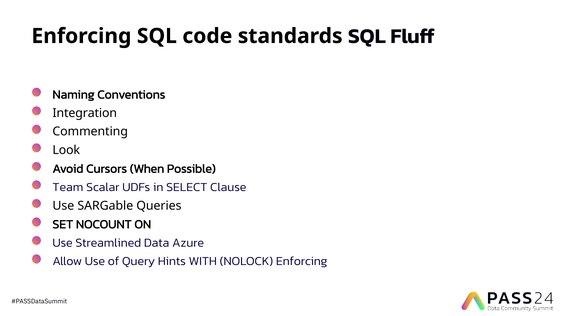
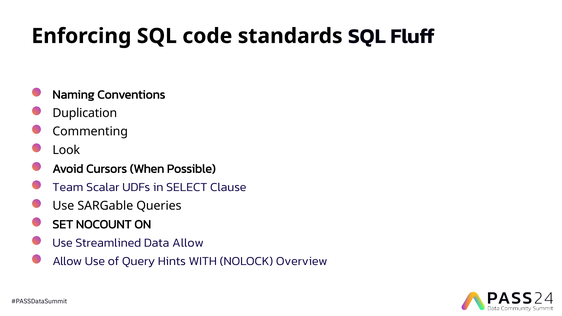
Integration: Integration -> Duplication (85, 113)
Data Azure: Azure -> Allow (188, 243)
NOLOCK Enforcing: Enforcing -> Overview (302, 261)
